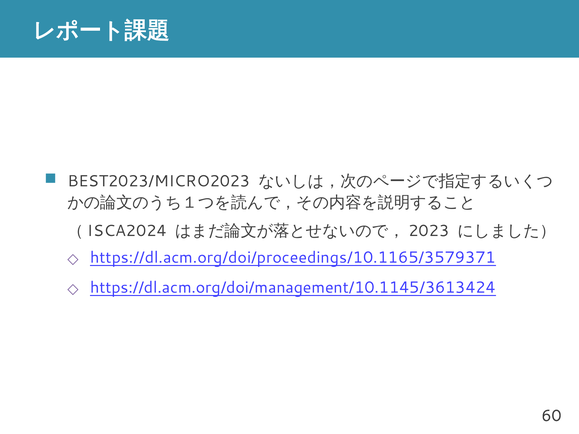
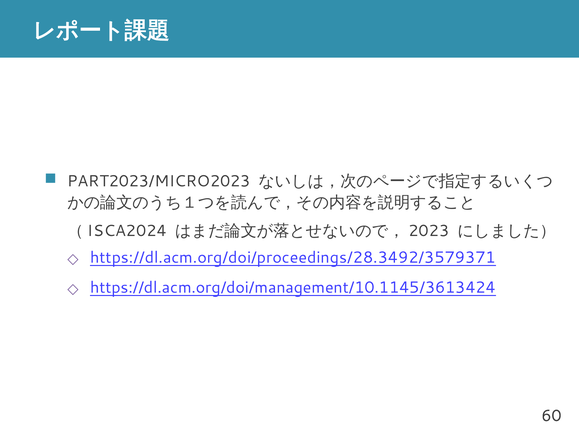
BEST2023/MICRO2023: BEST2023/MICRO2023 -> PART2023/MICRO2023 (159, 181)
https://dl.acm.org/doi/proceedings/10.1165/3579371: https://dl.acm.org/doi/proceedings/10.1165/3579371 -> https://dl.acm.org/doi/proceedings/28.3492/3579371 (293, 258)
